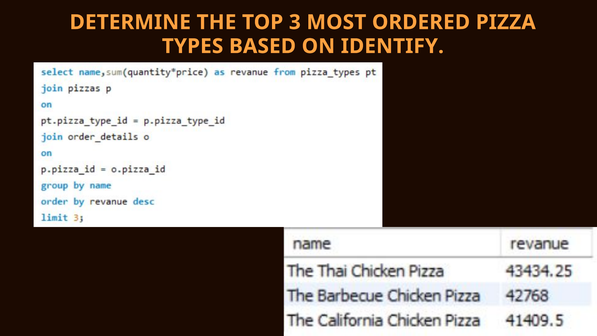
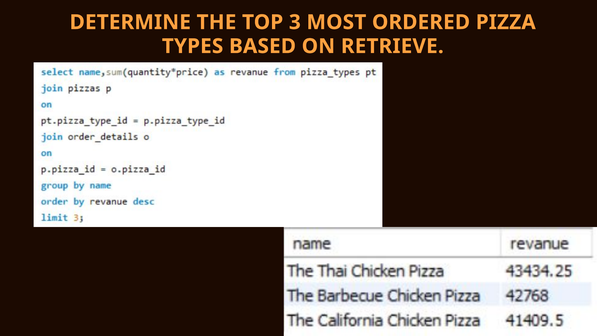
IDENTIFY: IDENTIFY -> RETRIEVE (392, 46)
